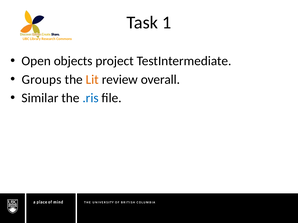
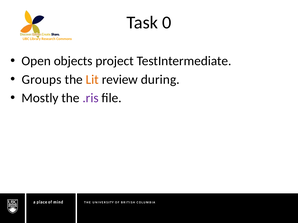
1: 1 -> 0 (167, 23)
overall: overall -> during (160, 80)
Similar: Similar -> Mostly (40, 98)
.ris colour: blue -> purple (91, 98)
